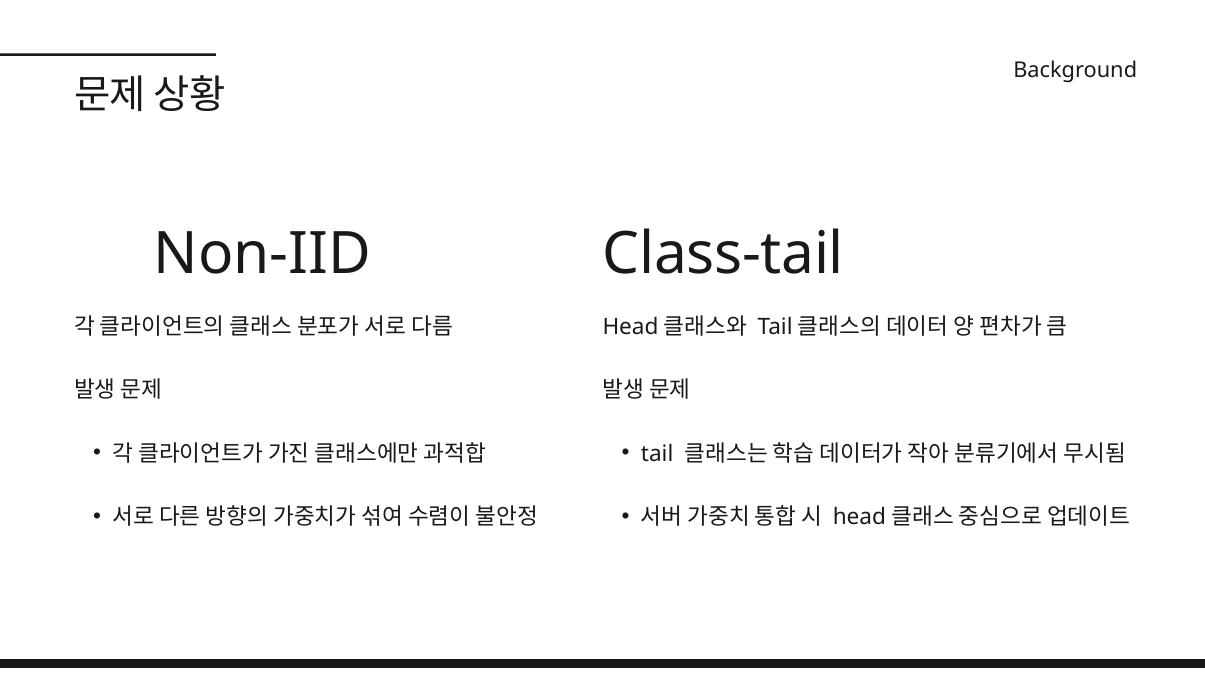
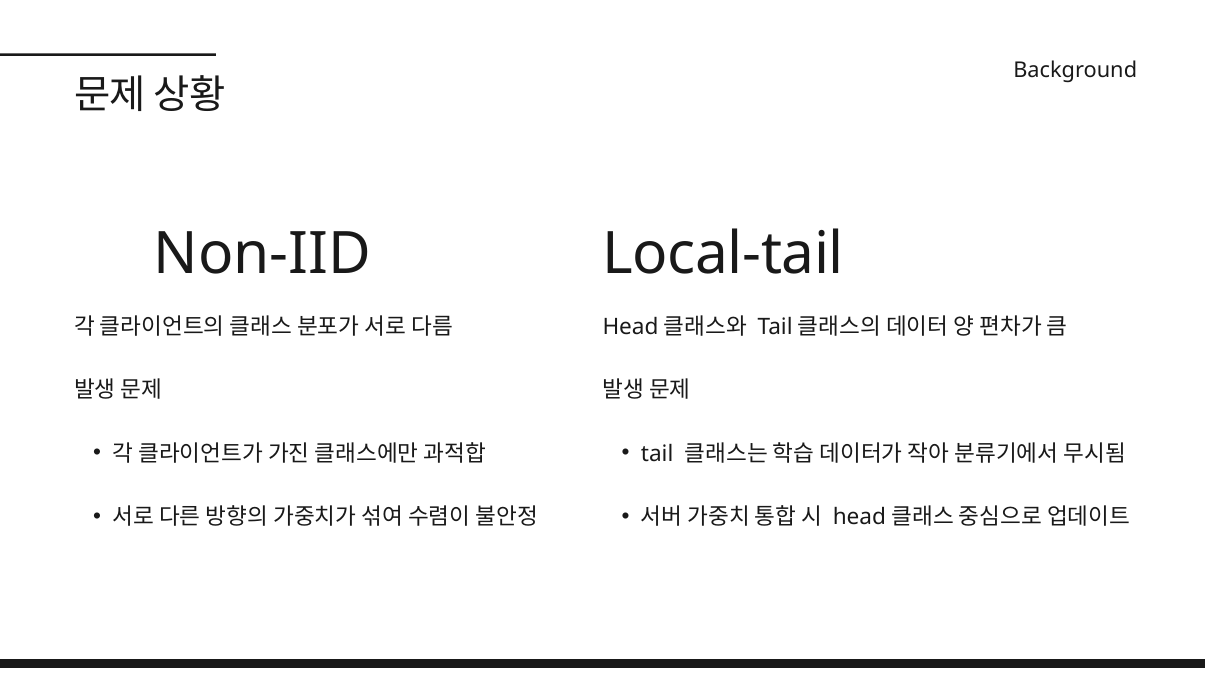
Class-tail: Class-tail -> Local-tail (723, 254)
